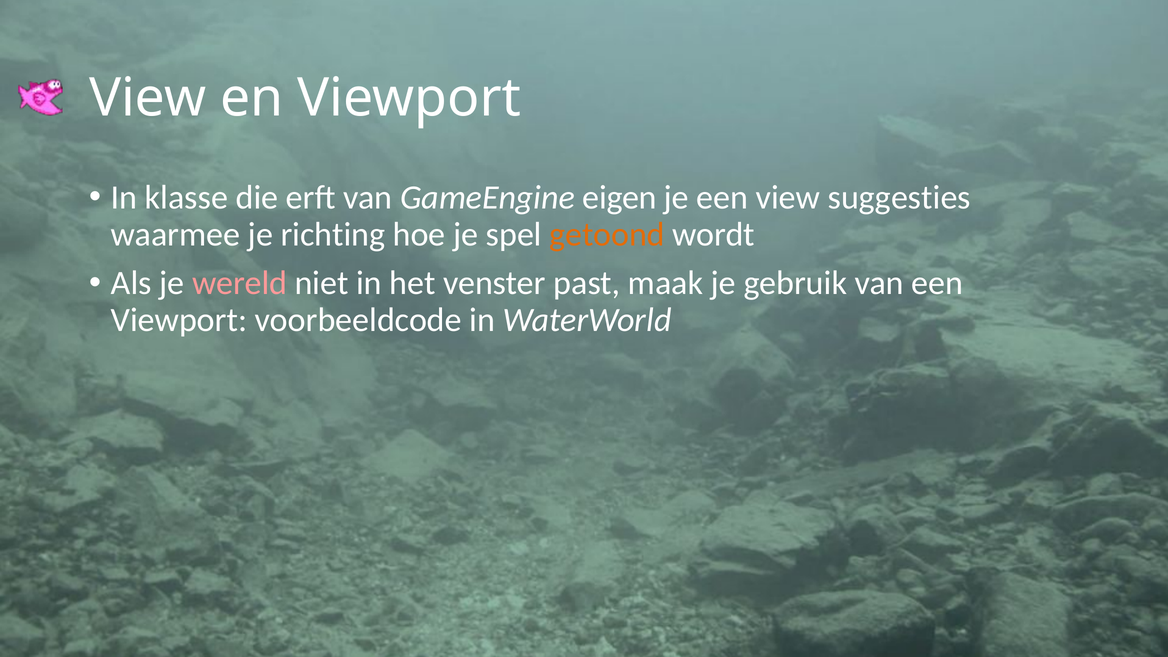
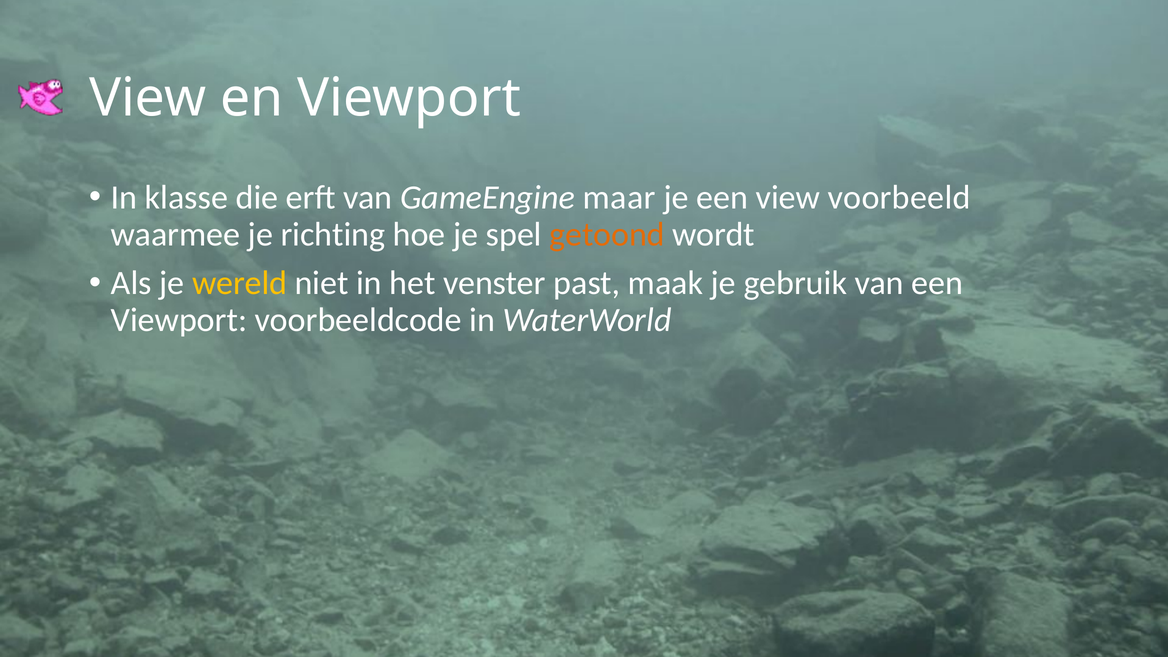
eigen: eigen -> maar (619, 197)
suggesties: suggesties -> voorbeeld (899, 197)
wereld colour: pink -> yellow (240, 283)
